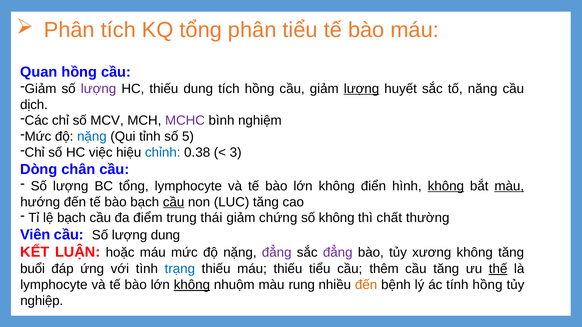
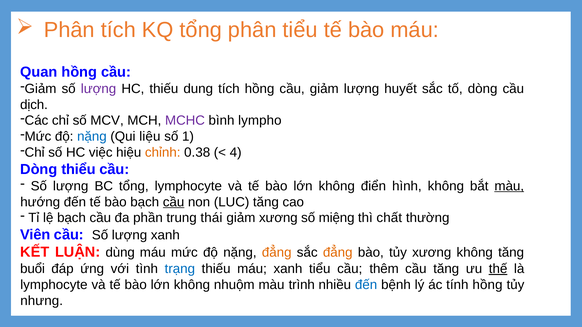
lượng underline: present -> none (362, 89)
tố năng: năng -> dòng (483, 89)
nghiệm: nghiệm -> lympho (260, 121)
tỉnh: tỉnh -> liệu (150, 137)
5: 5 -> 1 (188, 137)
chỉnh colour: blue -> orange (163, 153)
3: 3 -> 4 (236, 153)
chân: chân -> thiểu (79, 170)
không underline: present -> none (446, 186)
điểm: điểm -> phần (148, 218)
giảm chứng: chứng -> xương (278, 218)
số không: không -> miệng (337, 218)
lượng dung: dung -> xanh (165, 235)
hoặc: hoặc -> dùng (120, 253)
đẳng colour: purple -> orange (277, 253)
đẳng colour: purple -> orange (338, 253)
máu thiếu: thiếu -> xanh (288, 269)
không underline: present -> none (192, 285)
rung: rung -> trình (302, 285)
đến colour: orange -> blue (366, 285)
nghiệp: nghiệp -> nhưng (42, 301)
